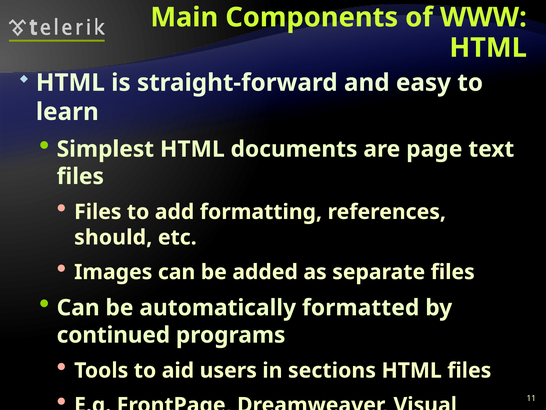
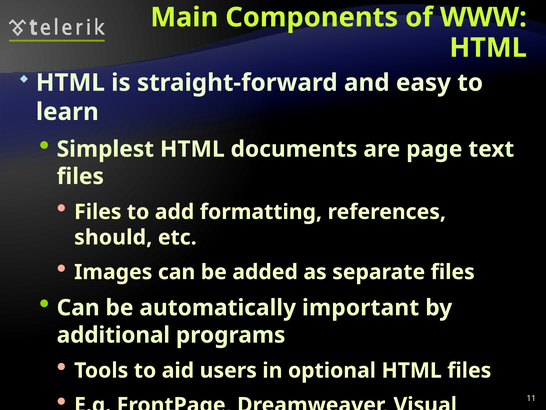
formatted: formatted -> important (361, 307)
continued: continued -> additional (113, 335)
sections: sections -> optional (332, 370)
